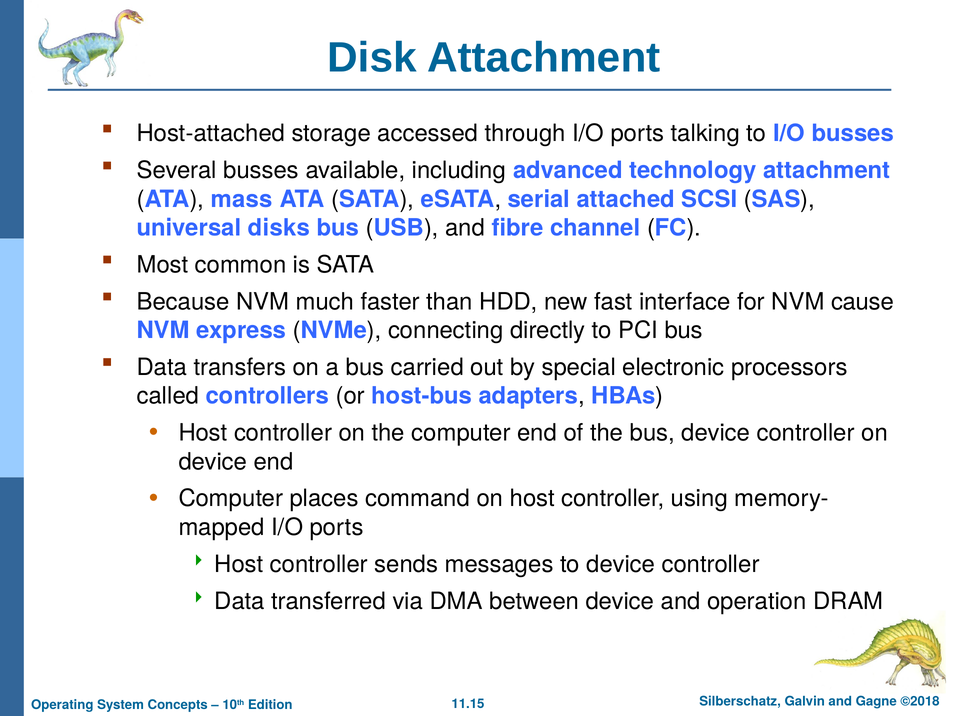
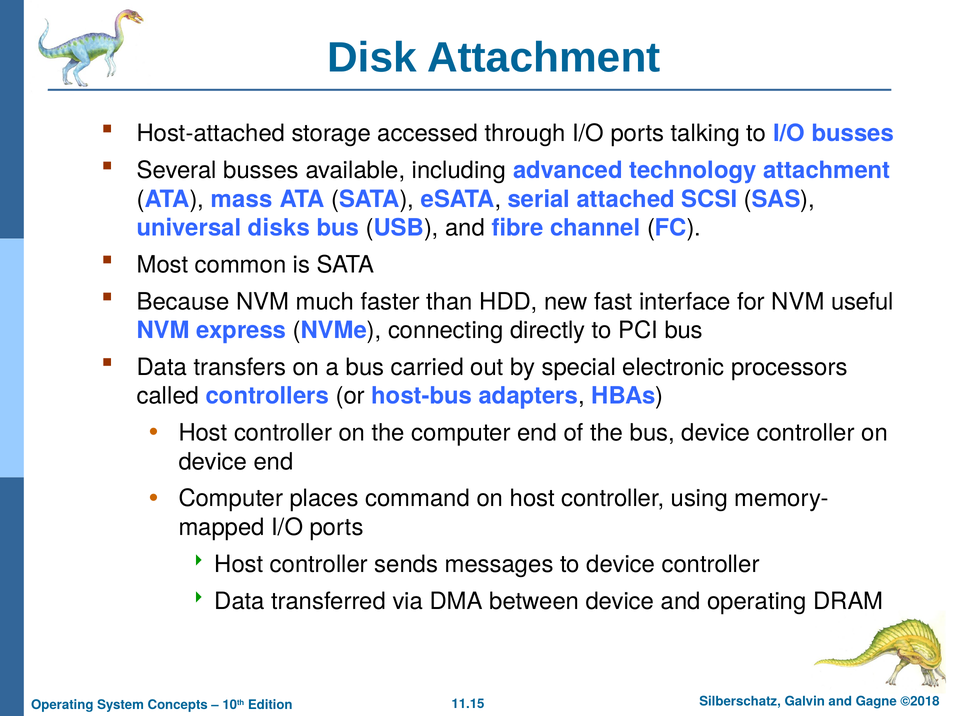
cause: cause -> useful (862, 302)
and operation: operation -> operating (757, 601)
